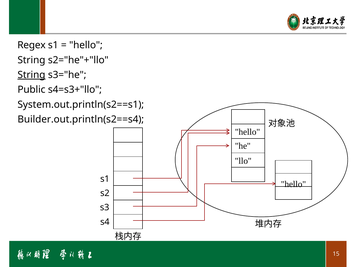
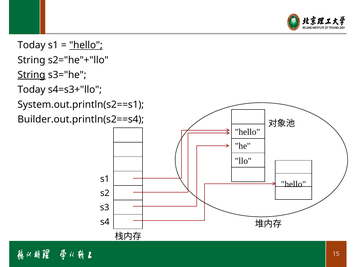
Regex: Regex -> Today (31, 45)
hello underline: none -> present (86, 45)
Public: Public -> Today (31, 90)
